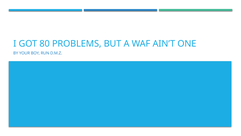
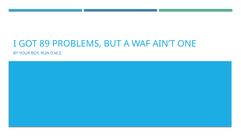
80: 80 -> 89 (45, 44)
